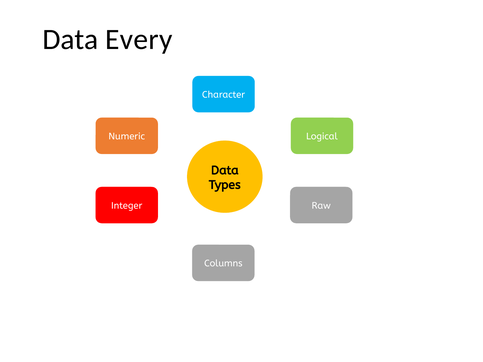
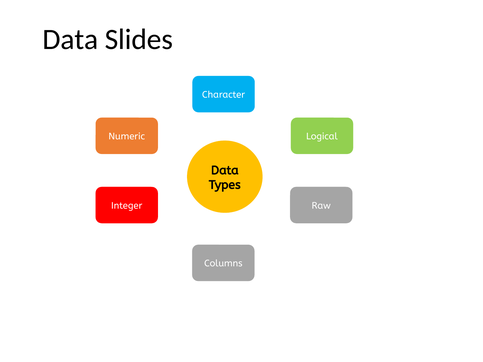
Every: Every -> Slides (139, 39)
